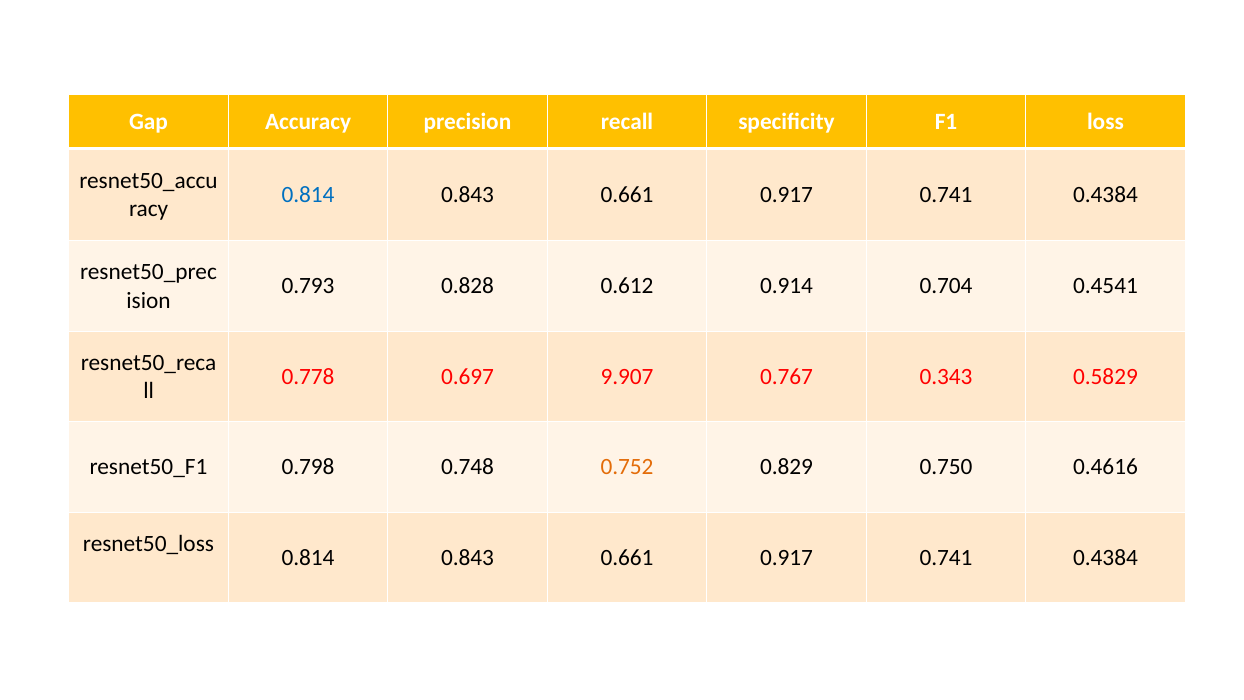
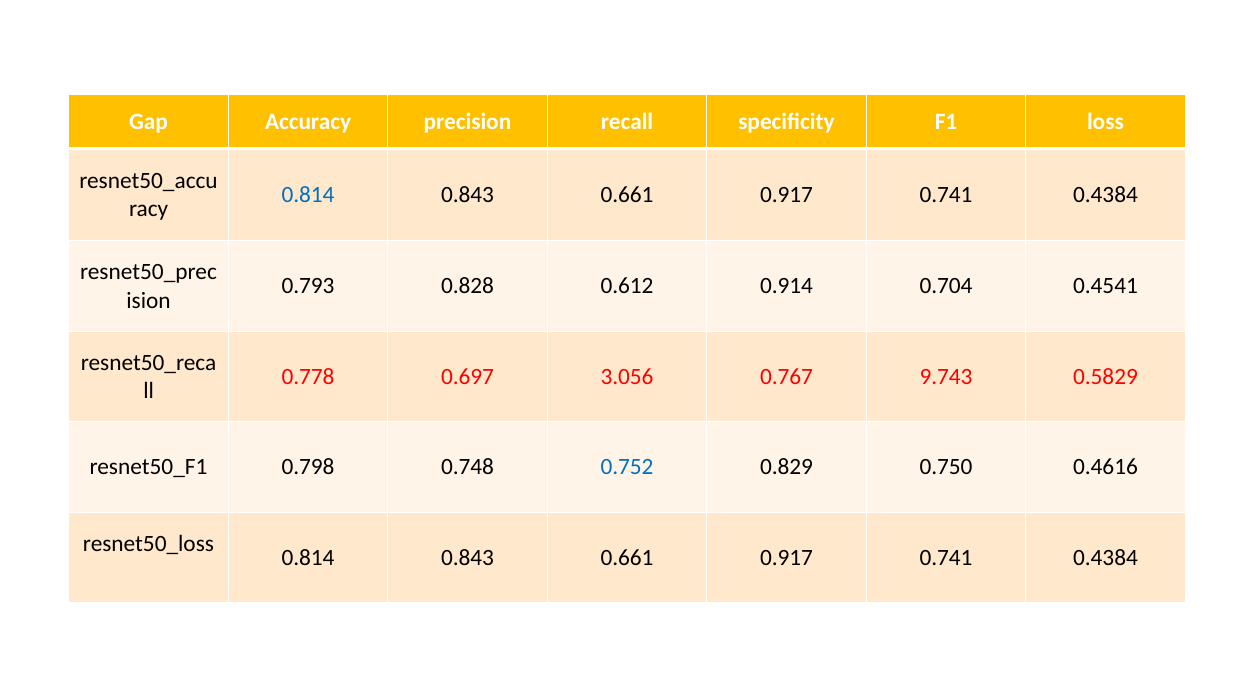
9.907: 9.907 -> 3.056 (627, 377)
0.343: 0.343 -> 9.743 (946, 377)
0.752 colour: orange -> blue (627, 467)
